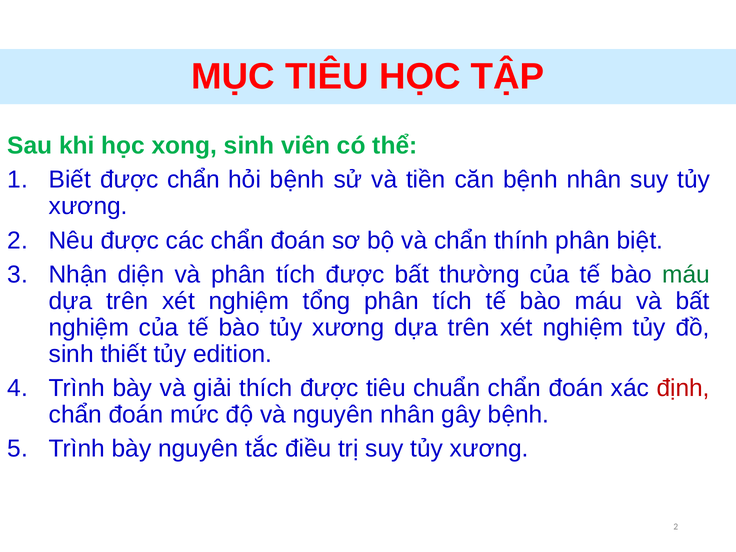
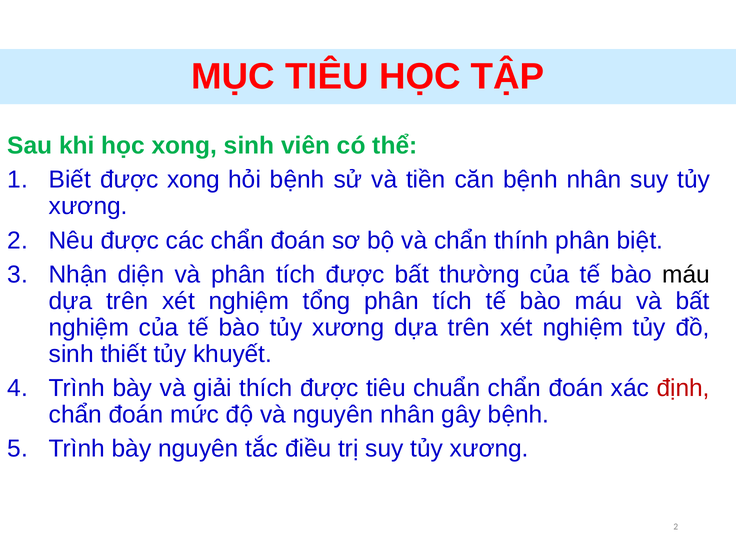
được chẩn: chẩn -> xong (193, 180)
máu colour: green -> black (686, 275)
edition: edition -> khuyết (233, 354)
